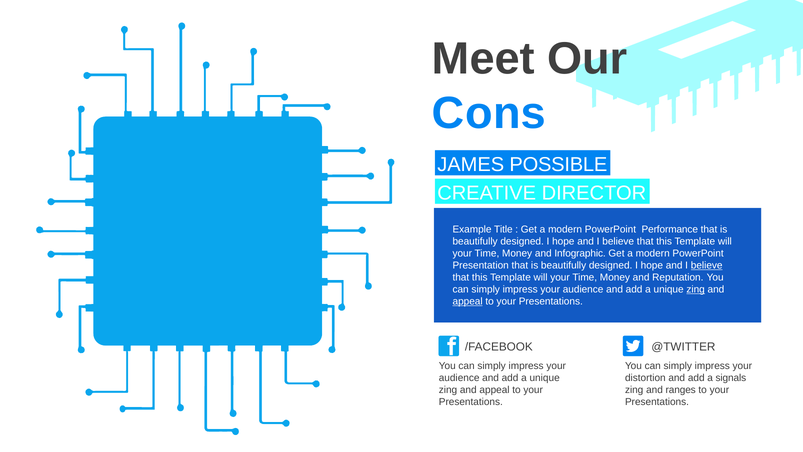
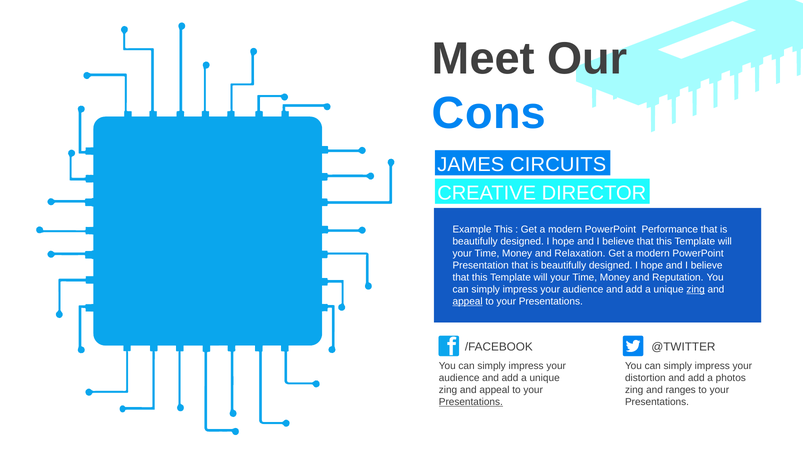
POSSIBLE: POSSIBLE -> CIRCUITS (558, 165)
Example Title: Title -> This (503, 229)
Infographic: Infographic -> Relaxation (580, 253)
believe underline: present -> none (707, 265)
signals: signals -> photos (731, 378)
Presentations underline: none -> present (471, 402)
